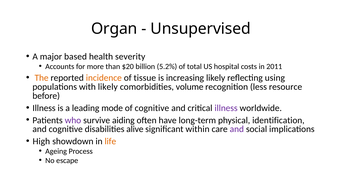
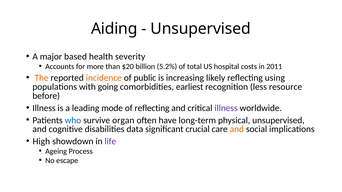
Organ: Organ -> Aiding (114, 29)
tissue: tissue -> public (145, 78)
with likely: likely -> going (108, 87)
volume: volume -> earliest (190, 87)
of cognitive: cognitive -> reflecting (152, 108)
who colour: purple -> blue (73, 120)
aiding: aiding -> organ (123, 120)
physical identification: identification -> unsupervised (278, 120)
alive: alive -> data (135, 129)
within: within -> crucial (198, 129)
and colour: purple -> orange (237, 129)
life colour: orange -> purple (110, 142)
